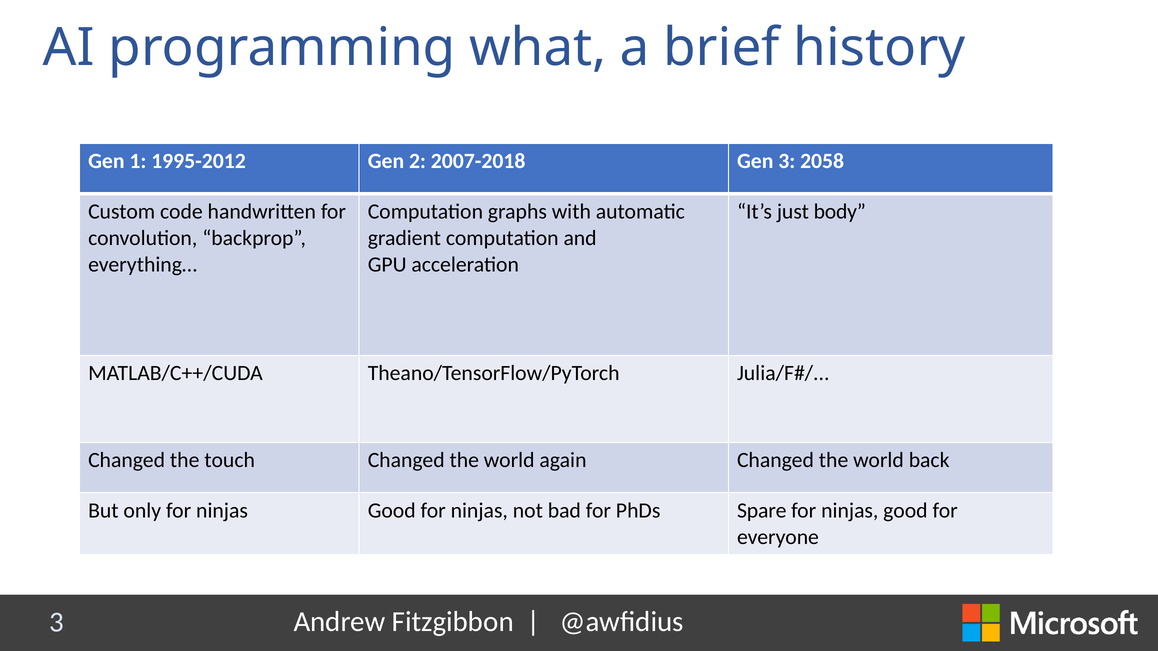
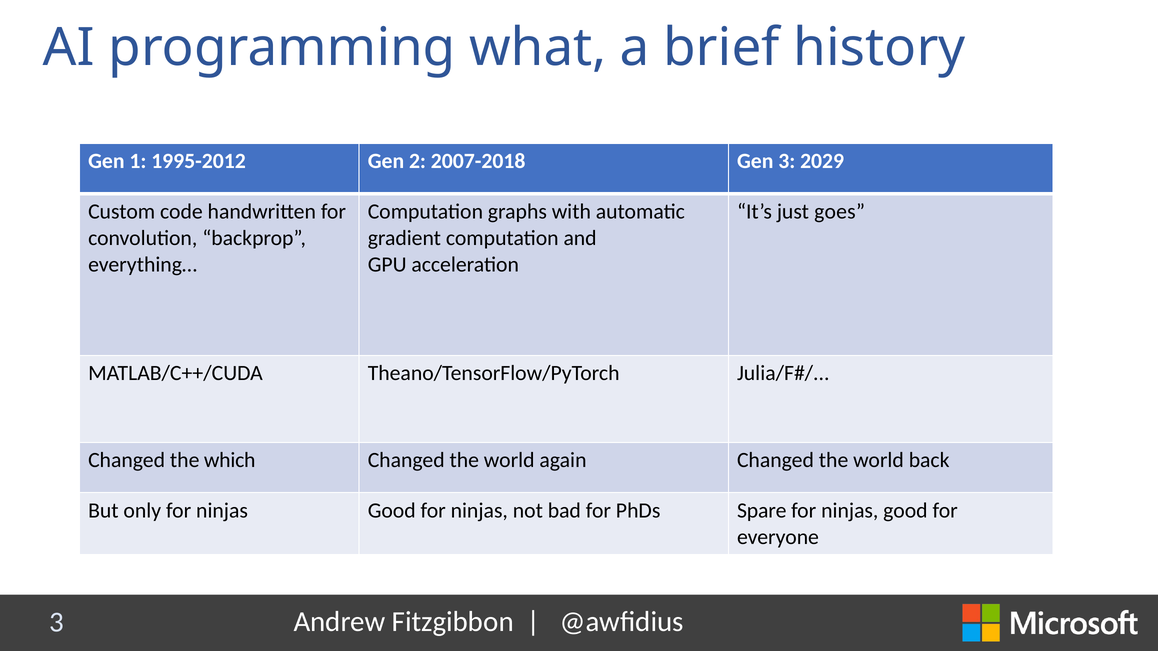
2058: 2058 -> 2029 (822, 161)
body: body -> goes (840, 212)
touch: touch -> which (230, 460)
